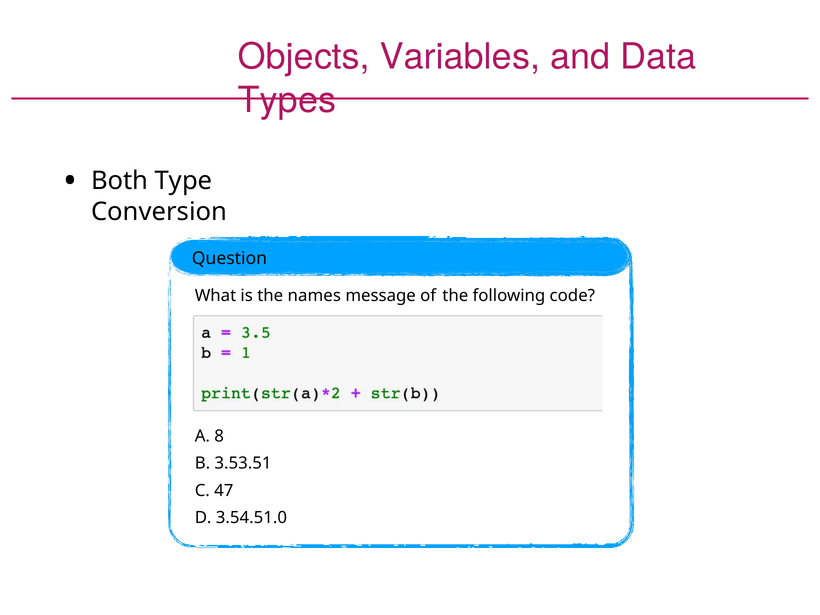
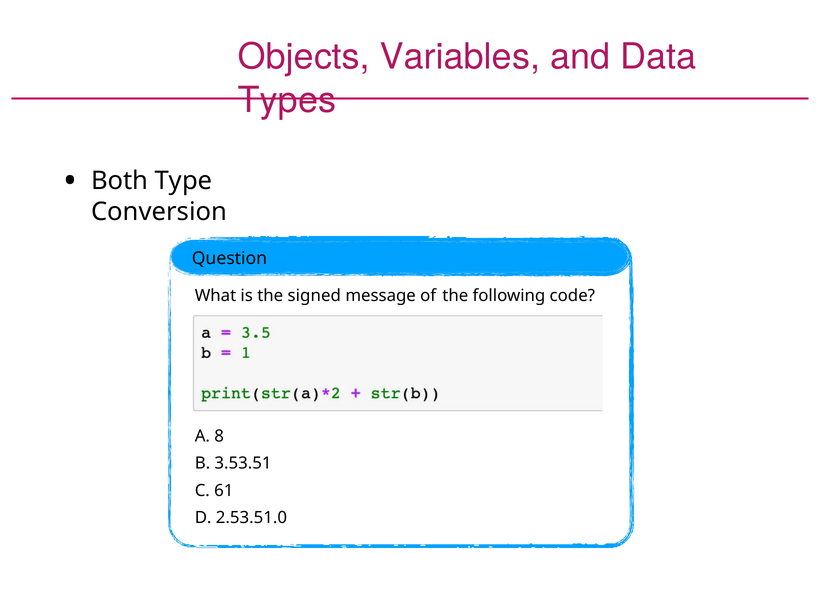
names: names -> signed (314, 296)
47: 47 -> 61 (224, 490)
3.54.51.0: 3.54.51.0 -> 2.53.51.0 (251, 518)
